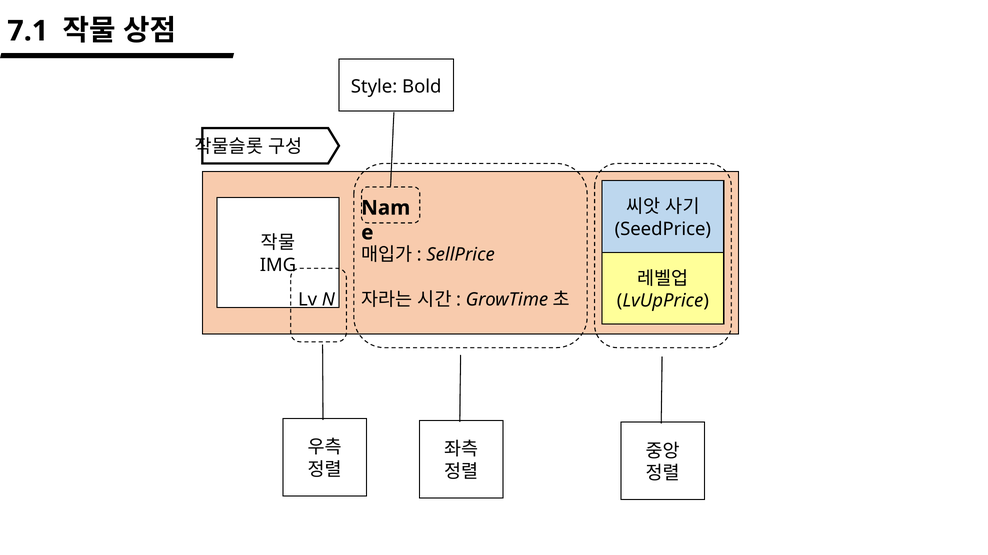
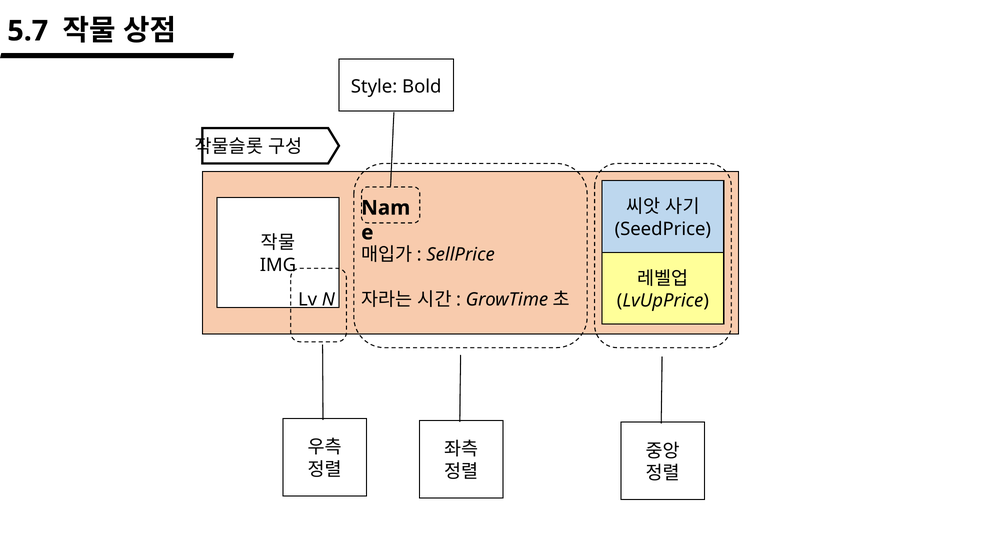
7.1: 7.1 -> 5.7 (28, 31)
